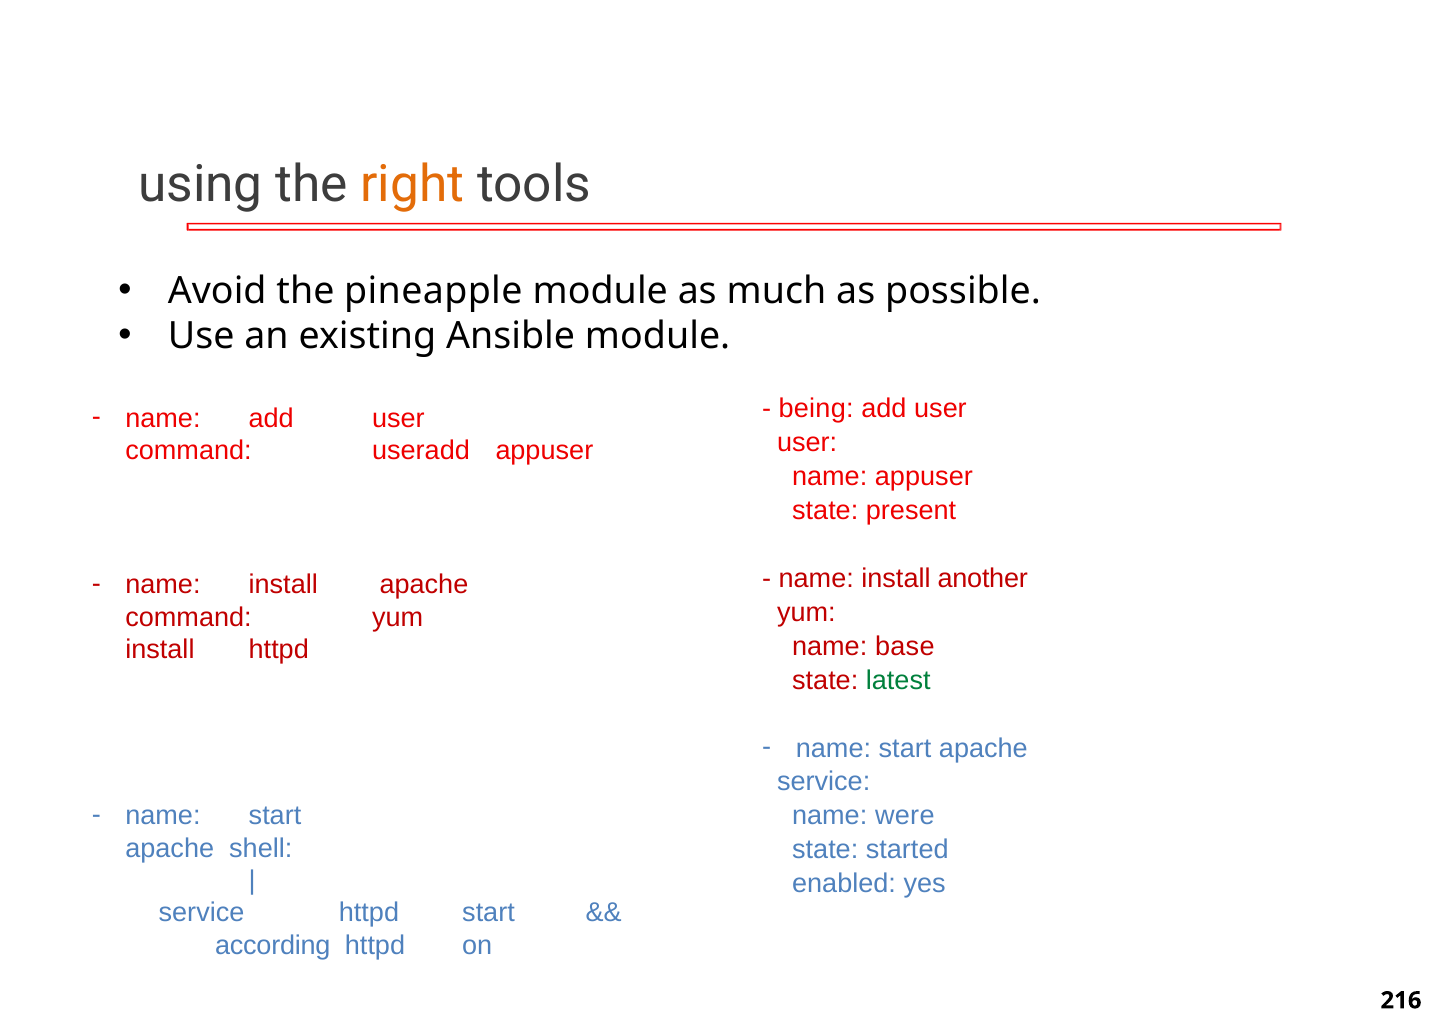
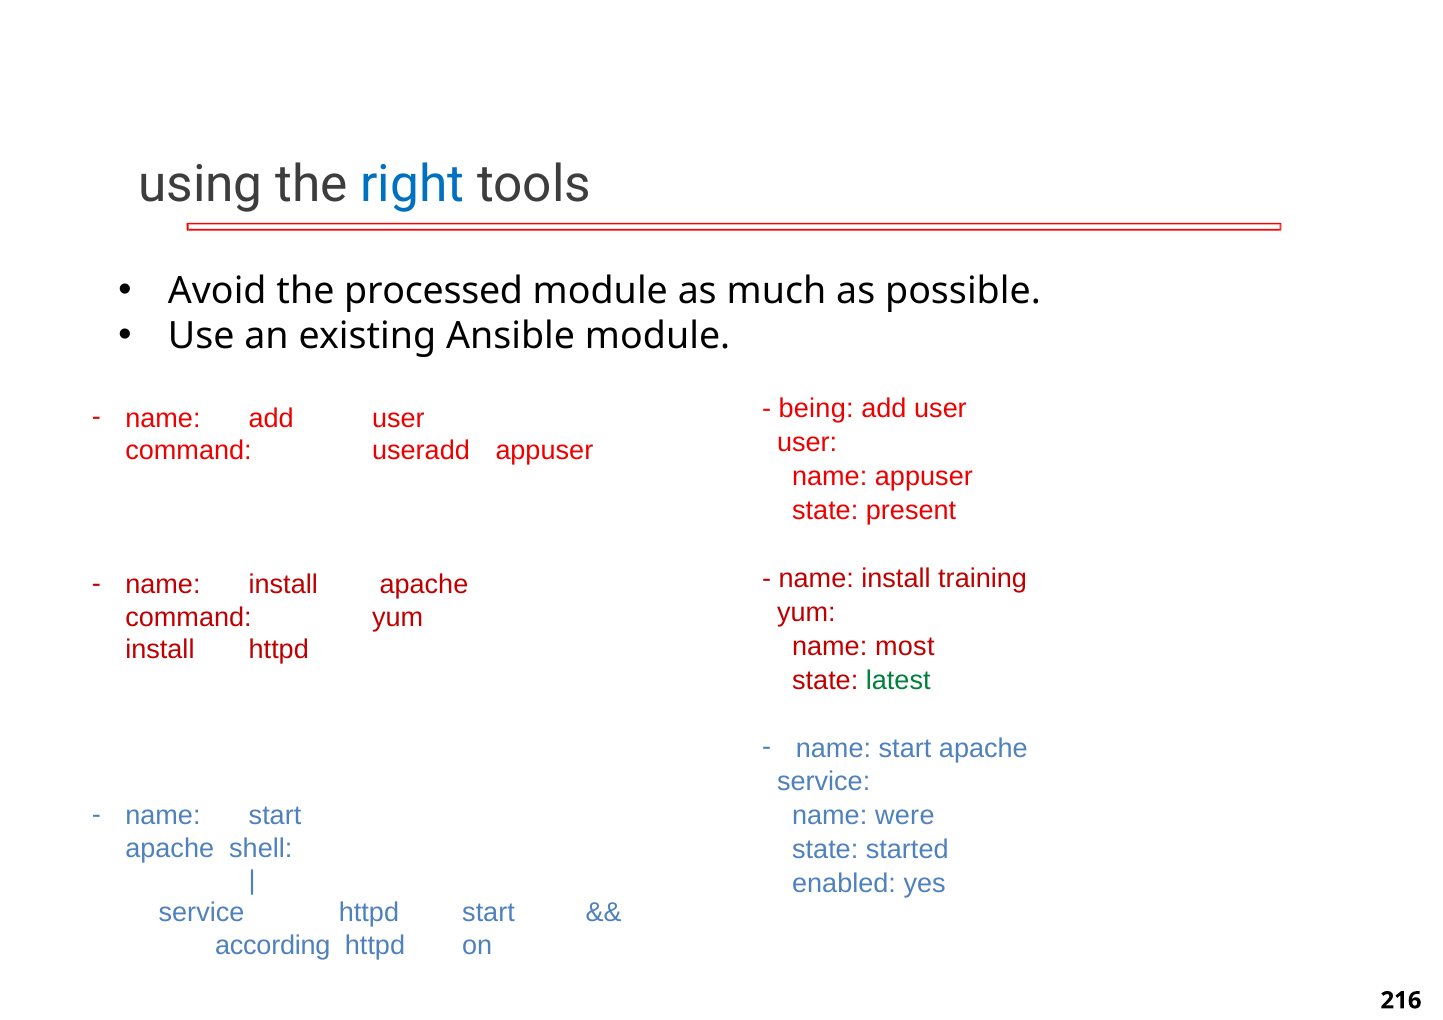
right colour: orange -> blue (412, 184)
pineapple: pineapple -> processed (434, 291)
another: another -> training (983, 578)
base: base -> most (905, 646)
